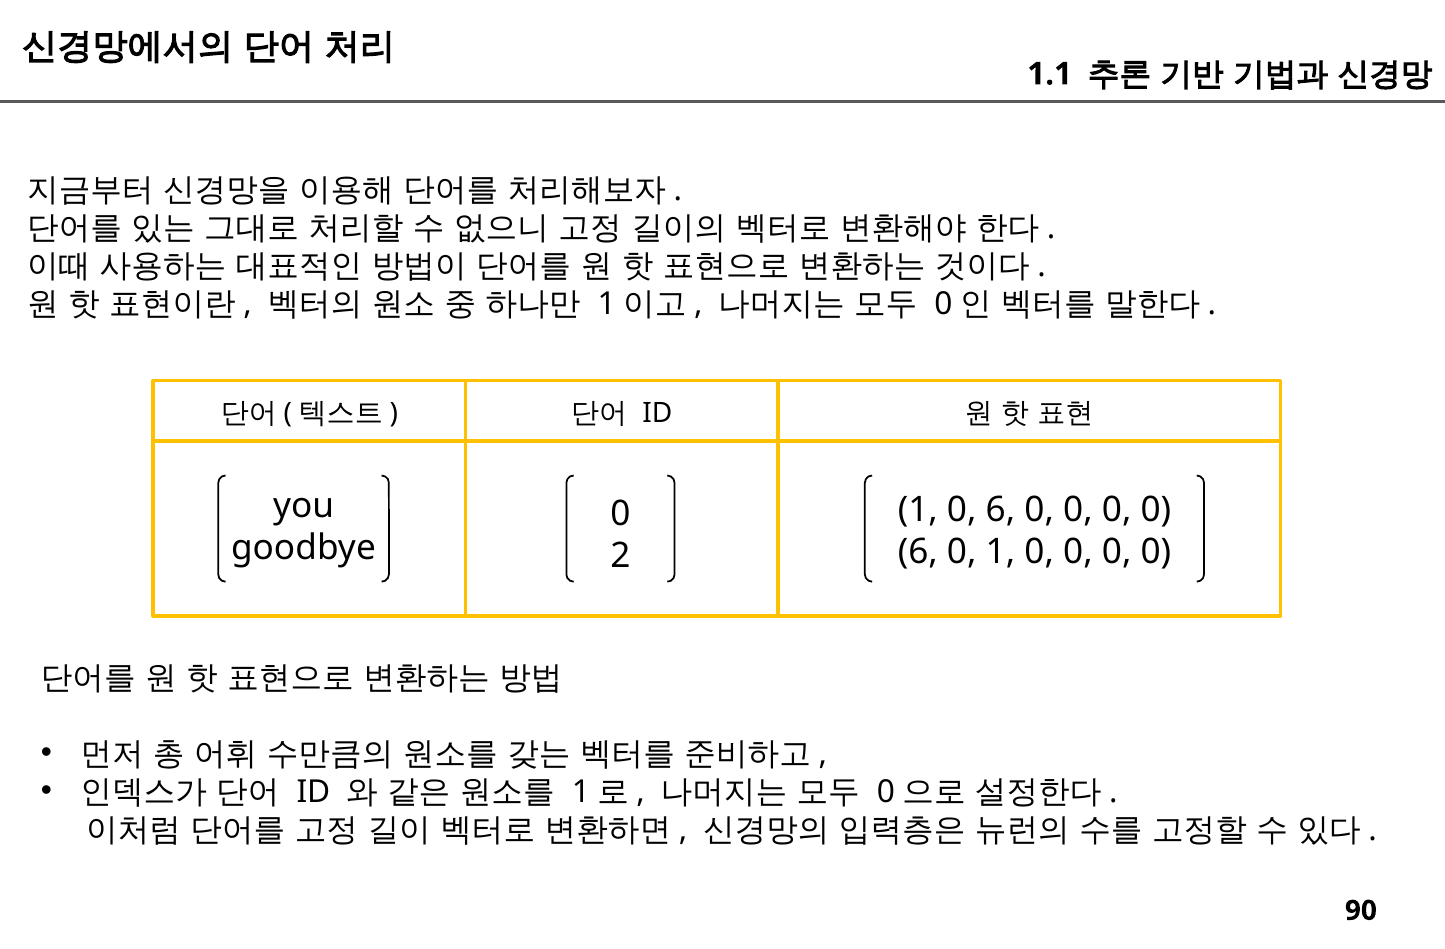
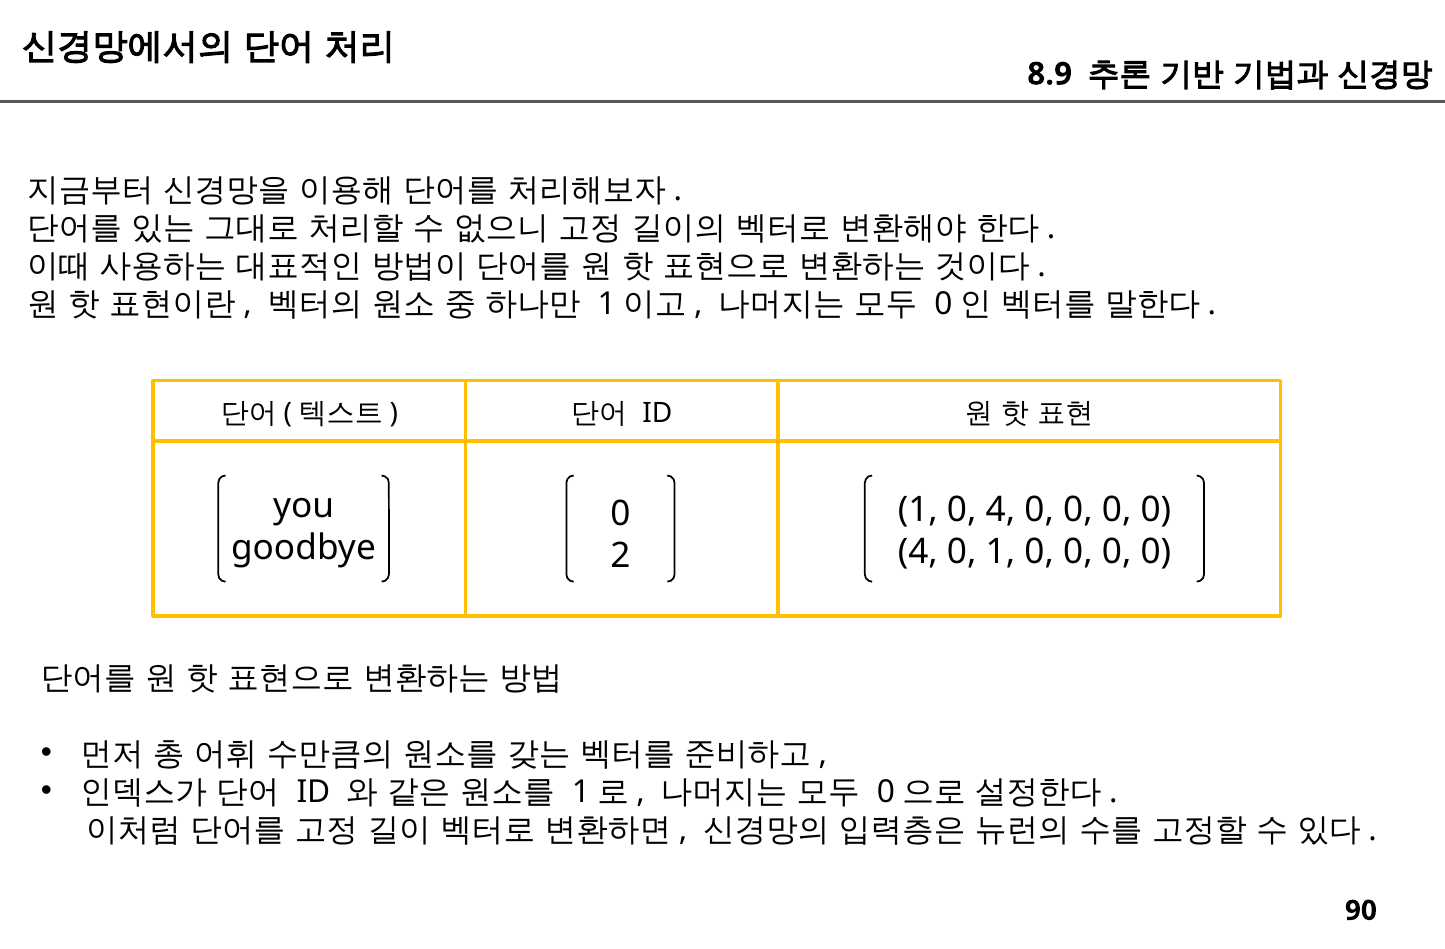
1.1: 1.1 -> 8.9 (1050, 74)
1 0 6: 6 -> 4 (1000, 510)
6: 6 -> 4 (918, 552)
